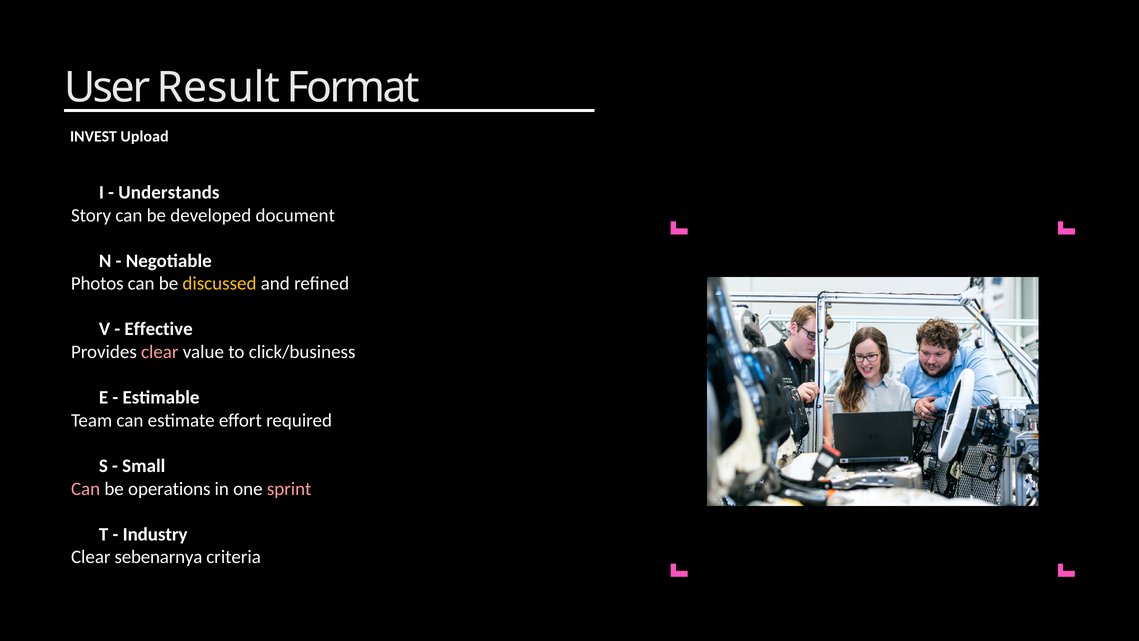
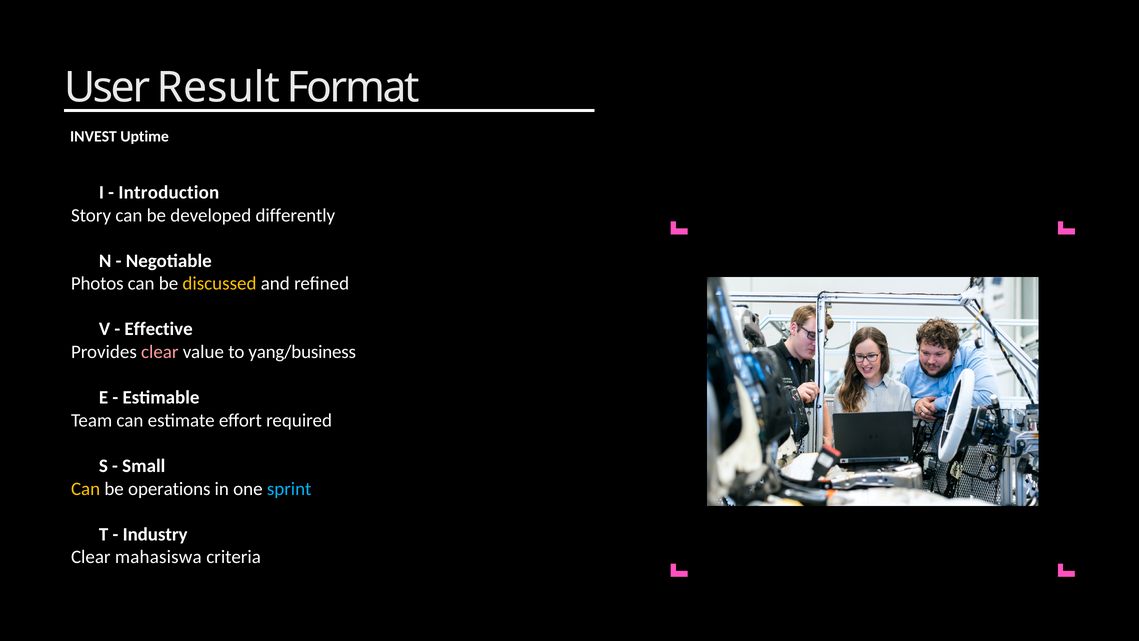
Upload: Upload -> Uptime (145, 136)
Understands: Understands -> Introduction (169, 192)
document: document -> differently (295, 215)
click/business: click/business -> yang/business (302, 352)
Can colour: pink -> yellow (86, 489)
sprint colour: pink -> light blue (289, 489)
sebenarnya: sebenarnya -> mahasiswa (158, 557)
